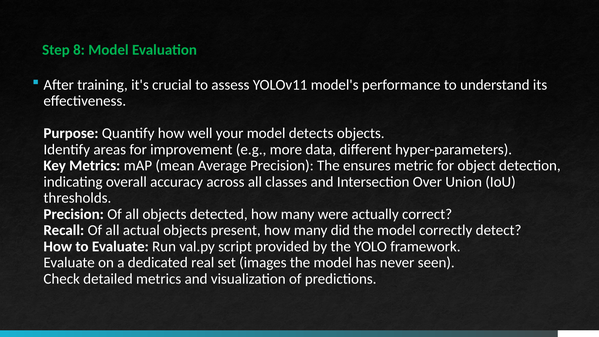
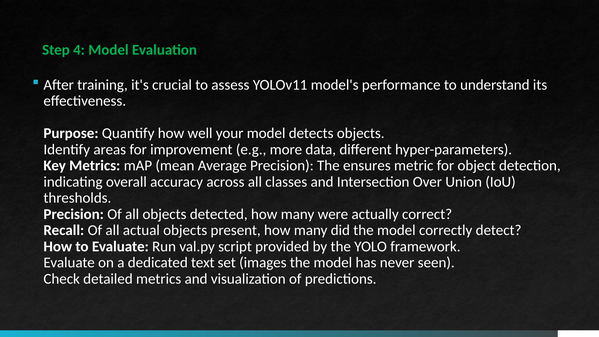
8: 8 -> 4 (79, 50)
real: real -> text (203, 263)
